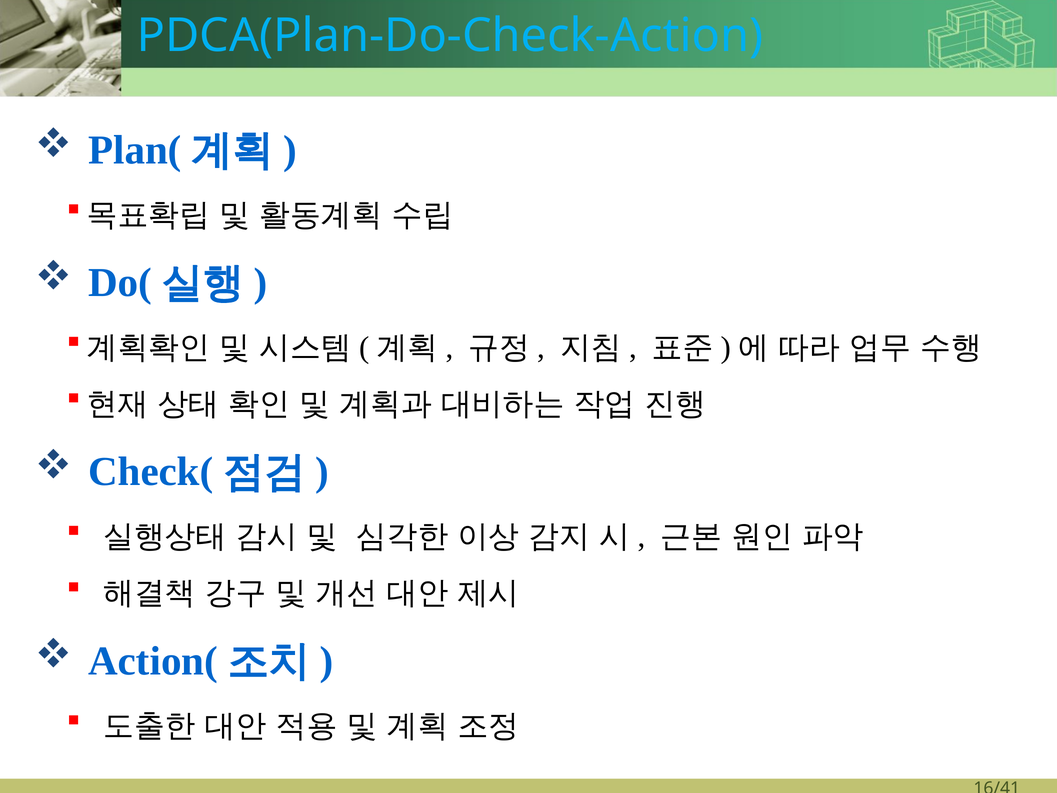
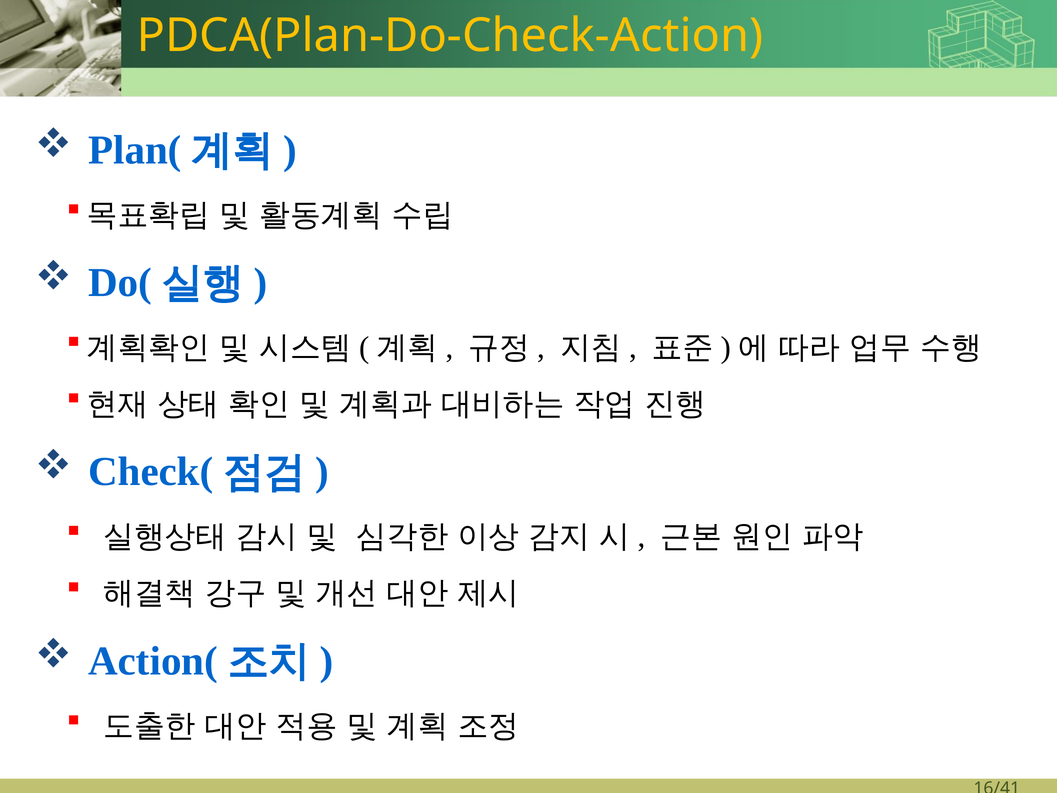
PDCA(Plan-Do-Check-Action colour: light blue -> yellow (450, 36)
